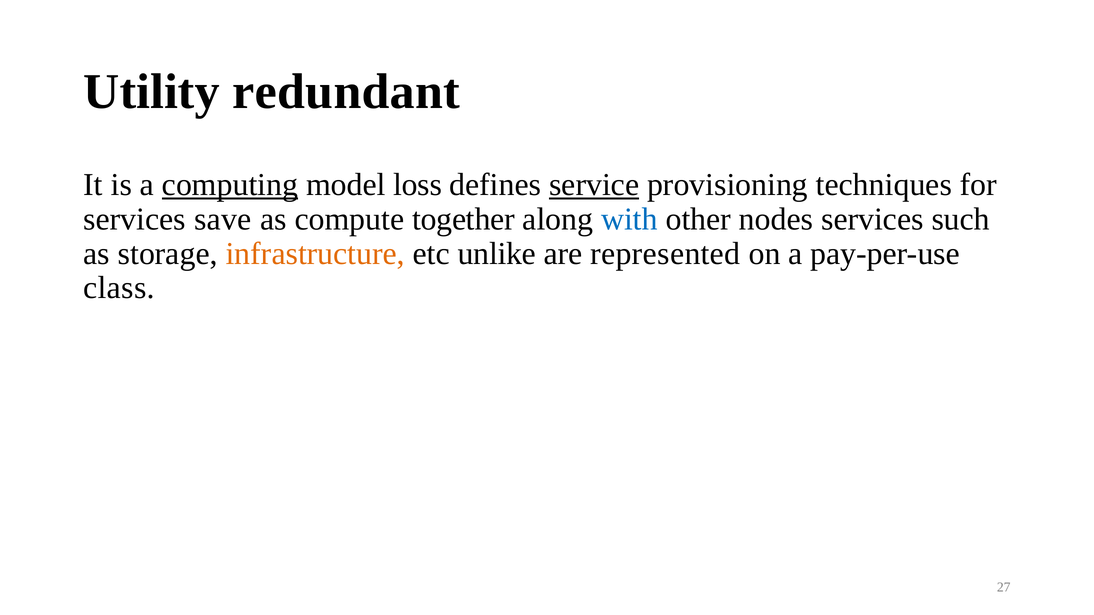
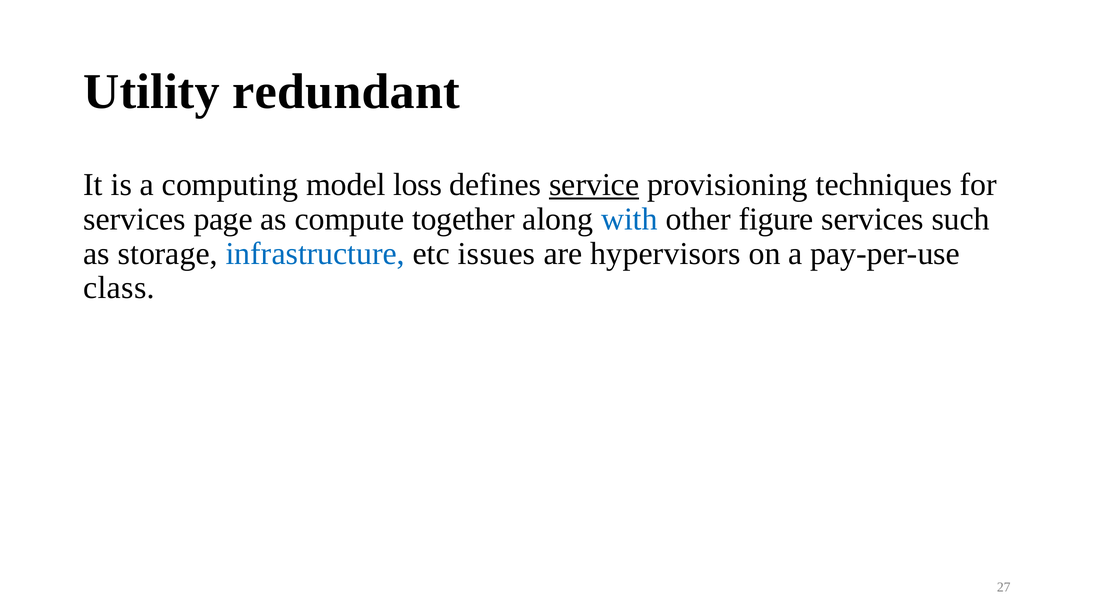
computing underline: present -> none (230, 185)
save: save -> page (223, 219)
nodes: nodes -> figure (776, 219)
infrastructure colour: orange -> blue (315, 254)
unlike: unlike -> issues (497, 254)
represented: represented -> hypervisors (665, 254)
